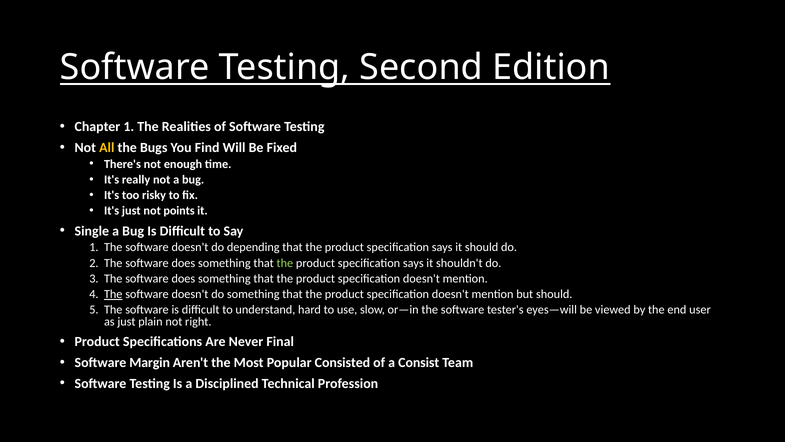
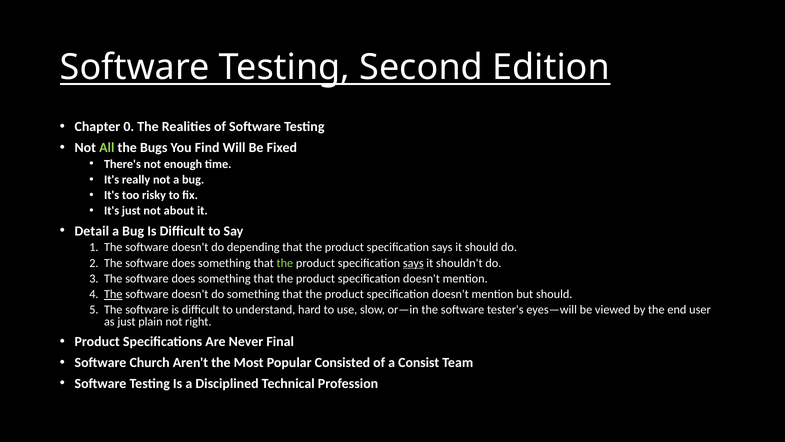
Chapter 1: 1 -> 0 (129, 127)
All colour: yellow -> light green (107, 148)
points: points -> about (179, 211)
Single: Single -> Detail (92, 231)
says underline: none -> present (413, 263)
Margin: Margin -> Church (150, 362)
